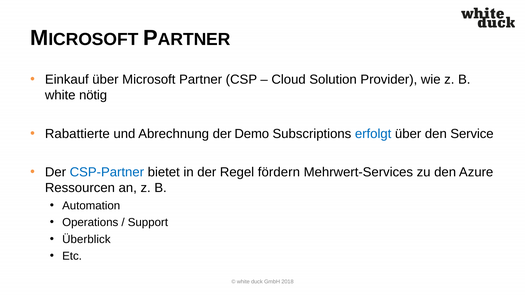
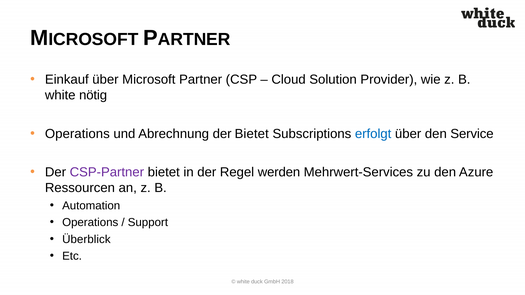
Rabattierte: Rabattierte -> Operations (77, 134)
der Demo: Demo -> Bietet (252, 134)
CSP-Partner colour: blue -> purple (107, 172)
fördern: fördern -> werden (279, 172)
